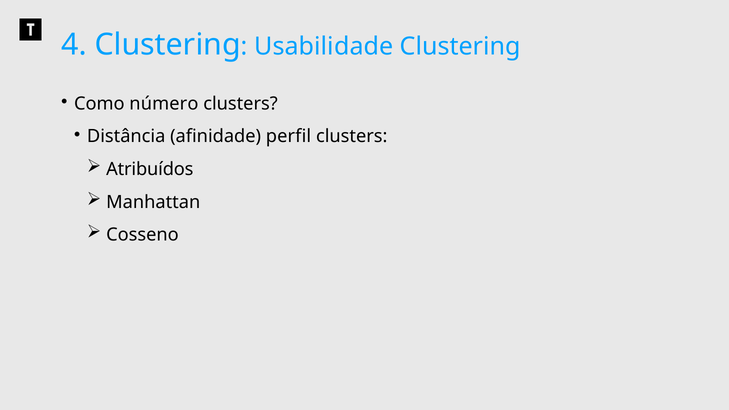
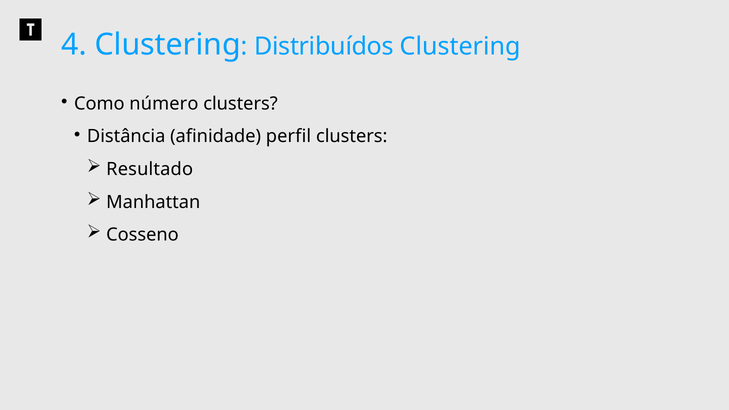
Usabilidade: Usabilidade -> Distribuídos (324, 46)
Atribuídos: Atribuídos -> Resultado (150, 169)
